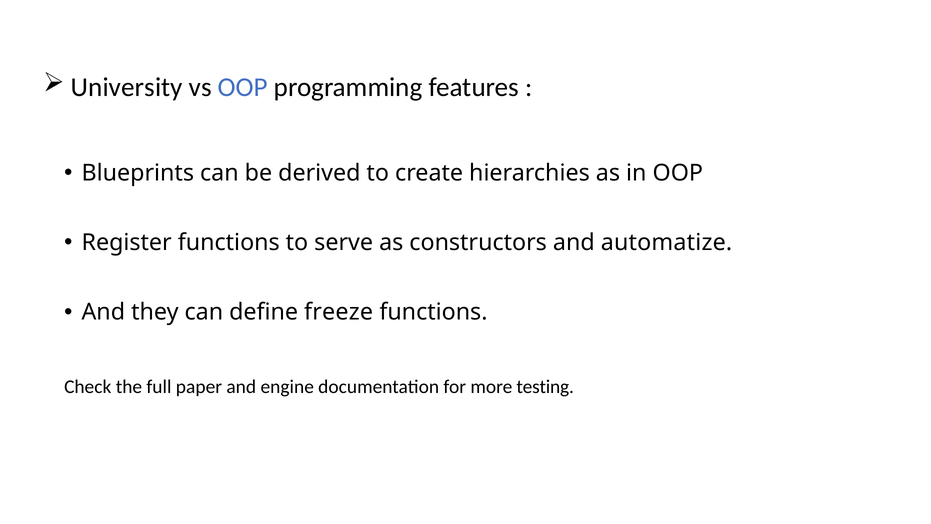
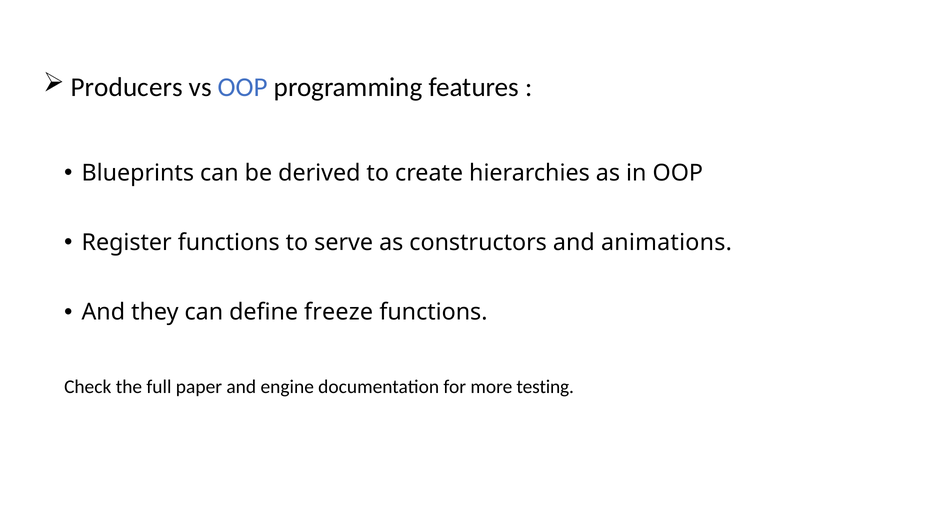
University: University -> Producers (127, 87)
automatize: automatize -> animations (666, 242)
